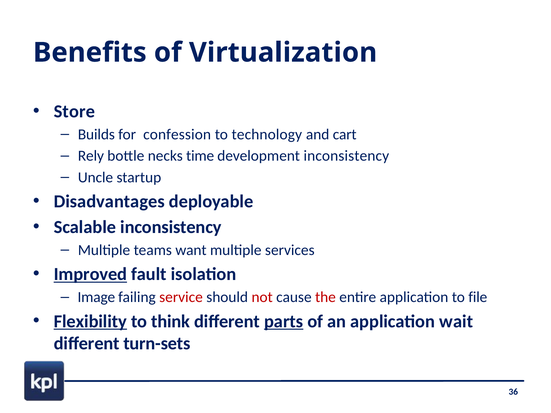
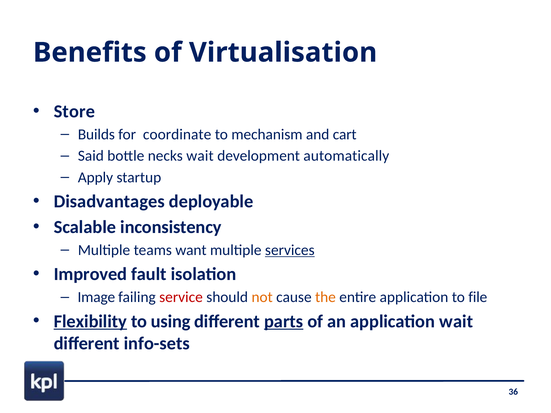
Virtualization: Virtualization -> Virtualisation (283, 53)
confession: confession -> coordinate (177, 135)
technology: technology -> mechanism (267, 135)
Rely: Rely -> Said (91, 156)
necks time: time -> wait (200, 156)
development inconsistency: inconsistency -> automatically (346, 156)
Uncle: Uncle -> Apply (95, 177)
services underline: none -> present (290, 250)
Improved underline: present -> none (90, 274)
not colour: red -> orange (262, 297)
the colour: red -> orange (325, 297)
think: think -> using (171, 321)
turn-sets: turn-sets -> info-sets (157, 344)
